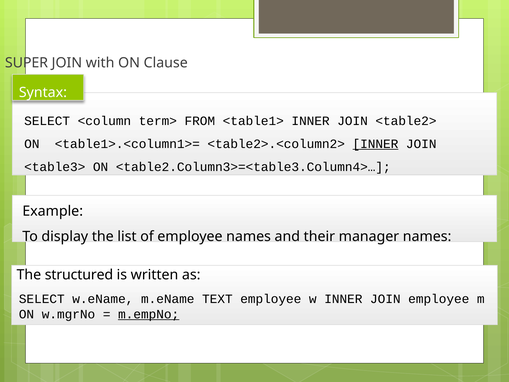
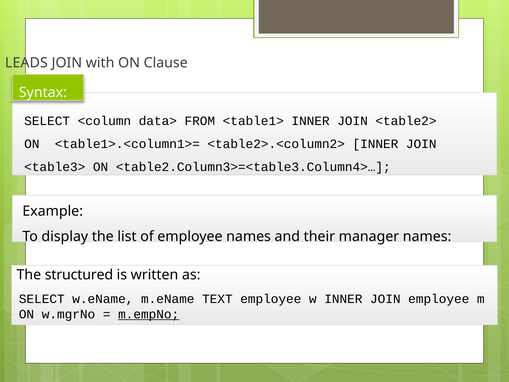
SUPER: SUPER -> LEADS (26, 63)
term>: term> -> data> (158, 121)
INNER underline: present -> none (375, 144)
